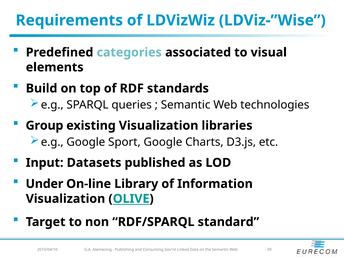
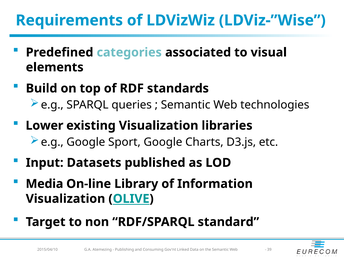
Group: Group -> Lower (44, 126)
Under: Under -> Media (44, 184)
